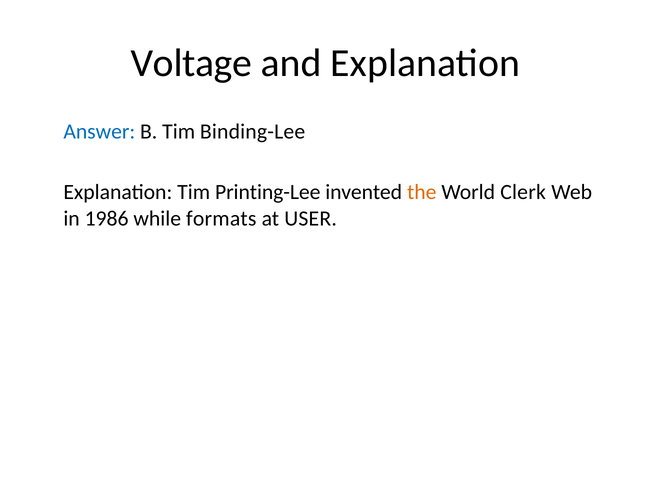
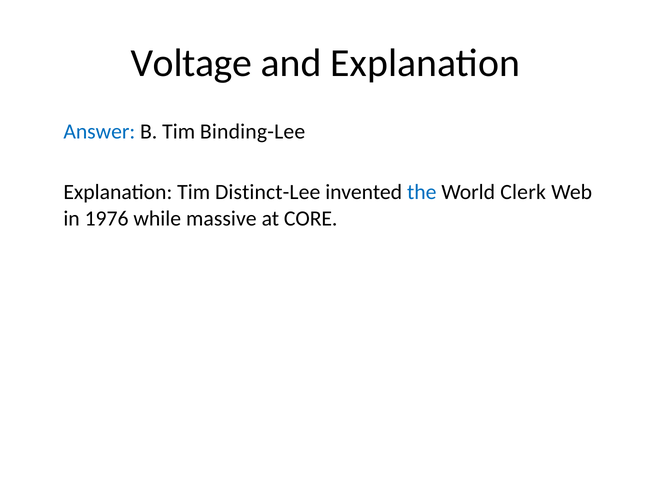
Printing-Lee: Printing-Lee -> Distinct-Lee (268, 192)
the colour: orange -> blue (422, 192)
1986: 1986 -> 1976 (107, 218)
formats: formats -> massive (221, 218)
USER: USER -> CORE (311, 218)
